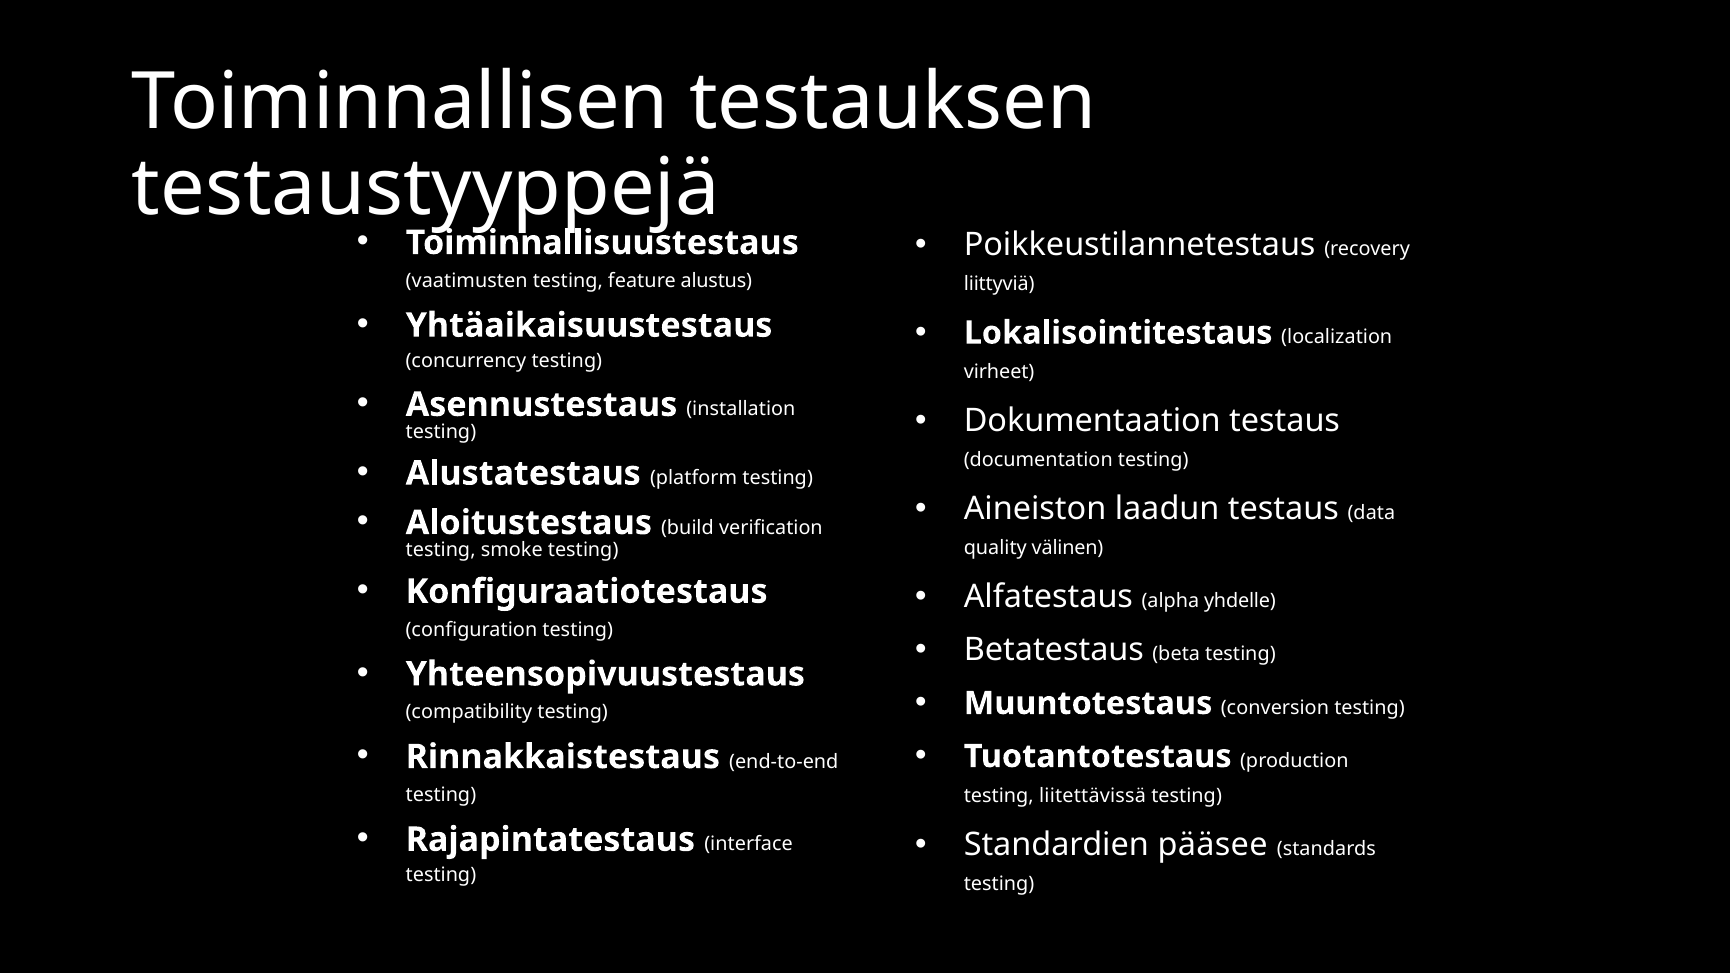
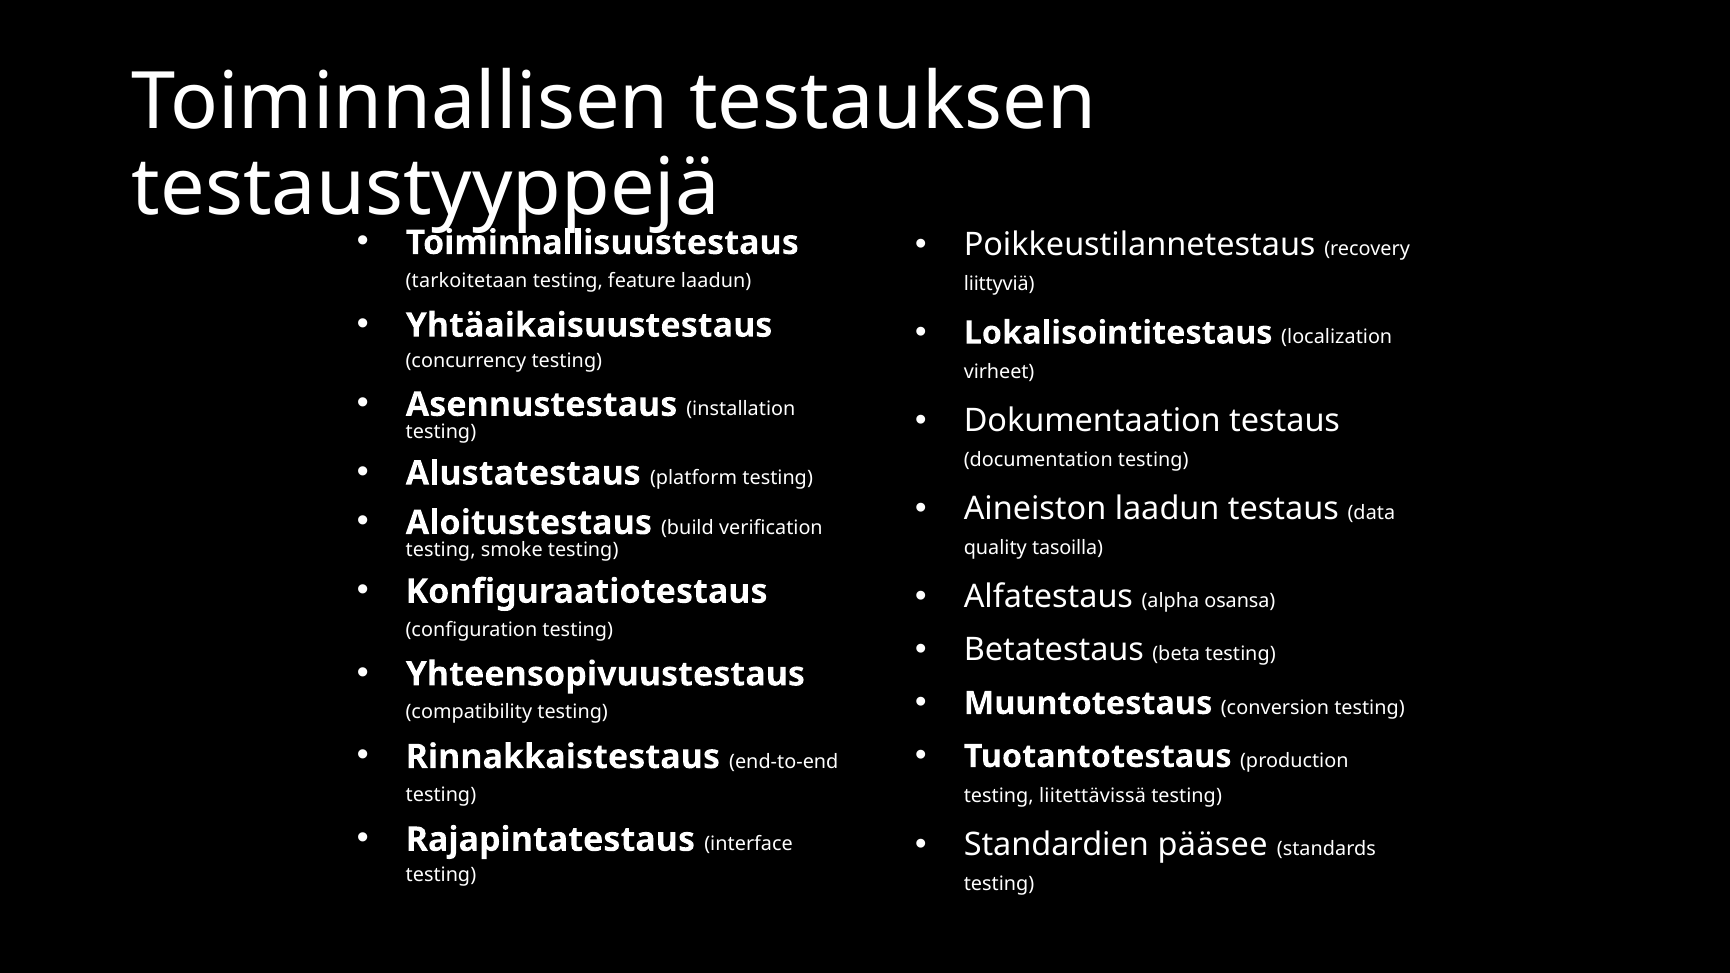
vaatimusten: vaatimusten -> tarkoitetaan (467, 281)
feature alustus: alustus -> laadun (716, 281)
välinen: välinen -> tasoilla (1068, 548)
yhdelle: yhdelle -> osansa (1240, 601)
